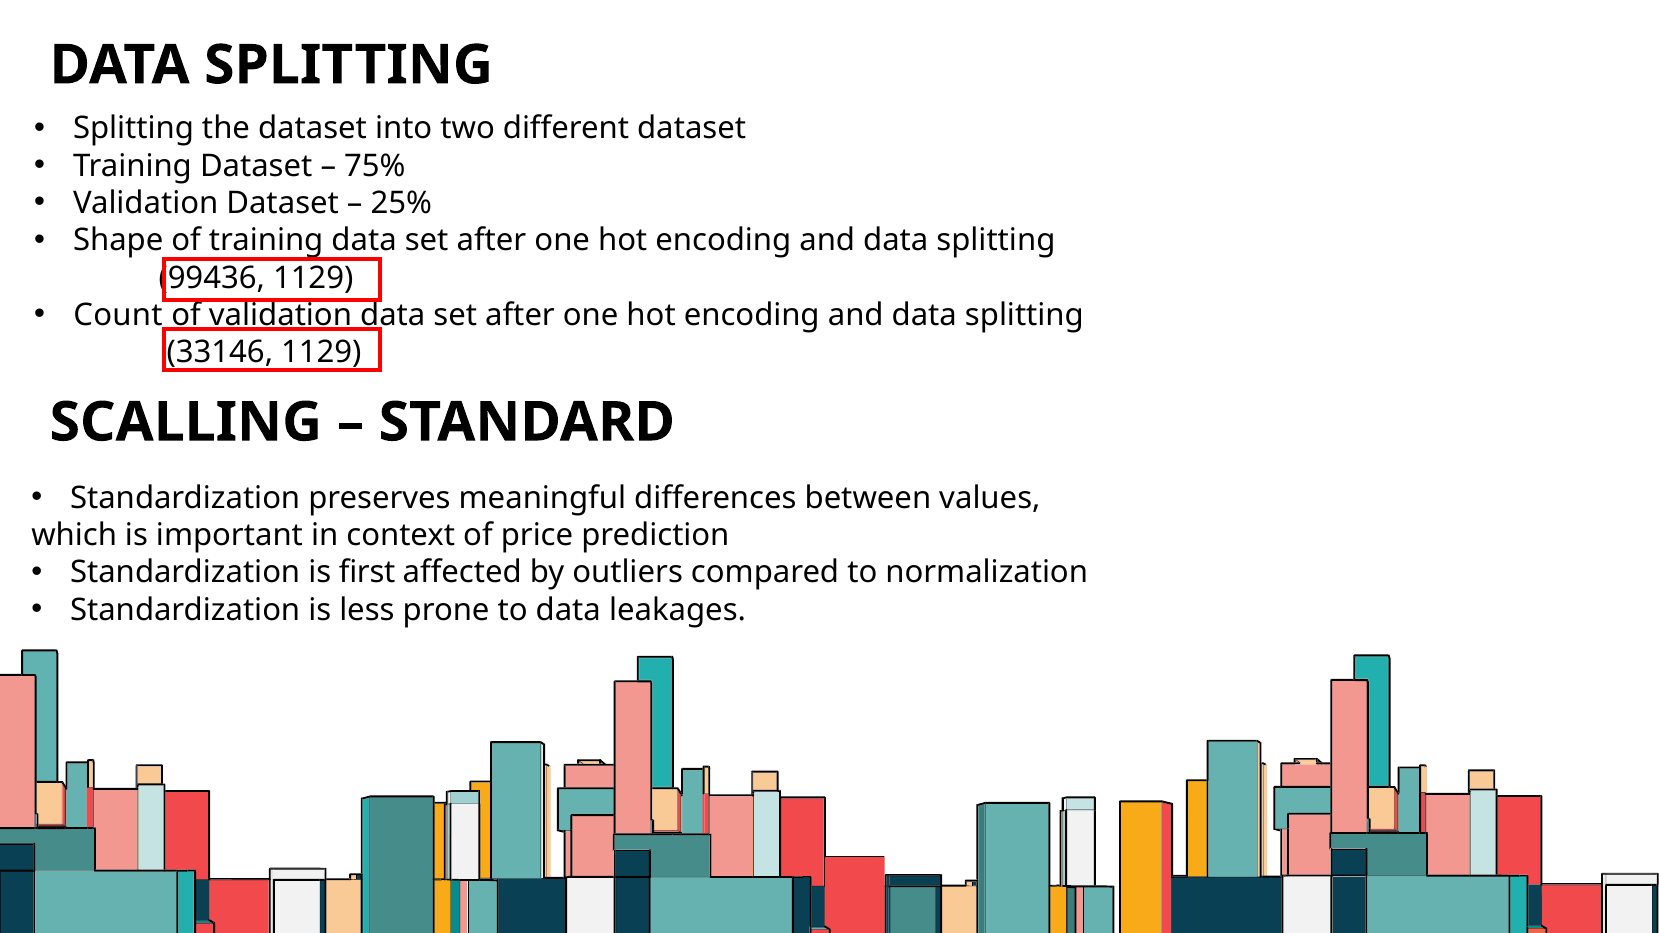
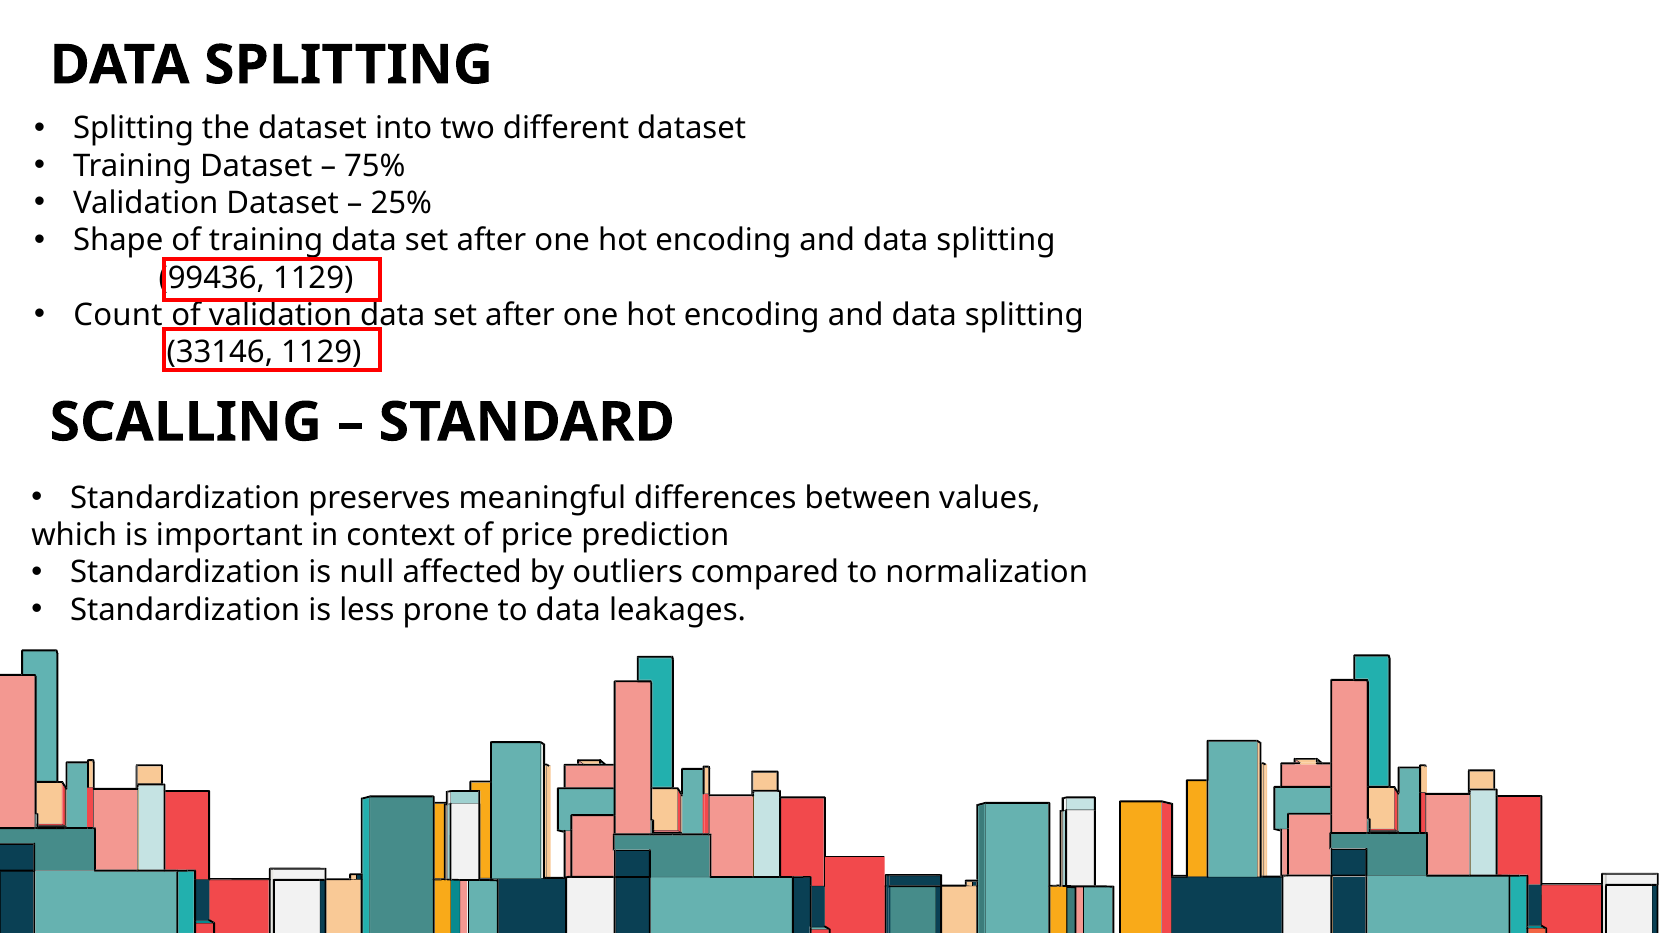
first: first -> null (367, 573)
